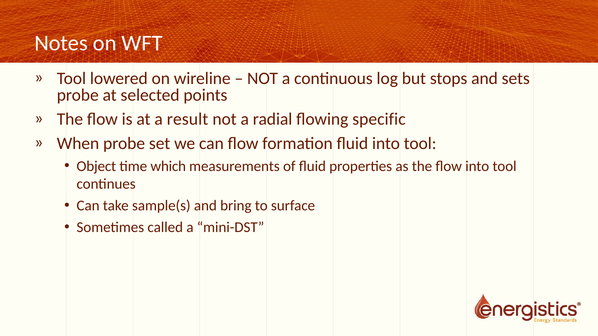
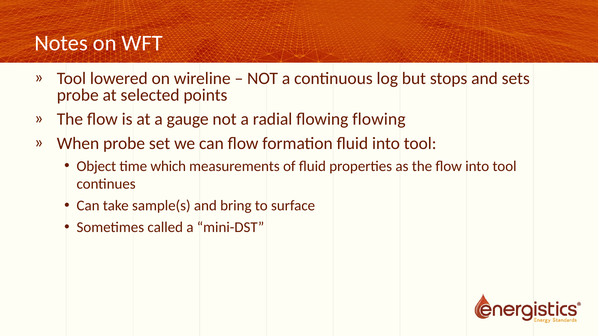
result: result -> gauge (188, 119)
flowing specific: specific -> flowing (379, 119)
